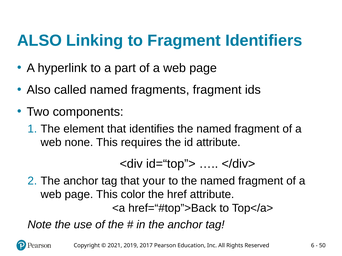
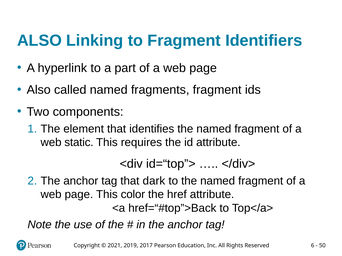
none: none -> static (79, 143)
your: your -> dark (154, 181)
